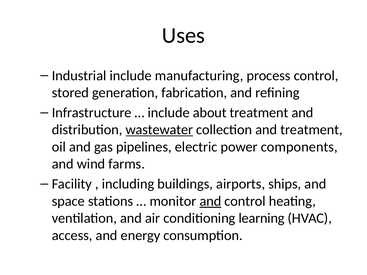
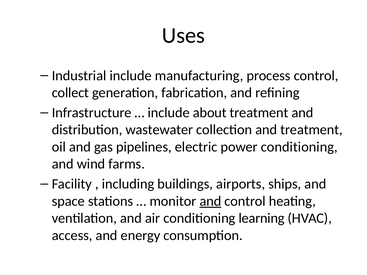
stored: stored -> collect (70, 93)
wastewater underline: present -> none (159, 130)
power components: components -> conditioning (299, 147)
